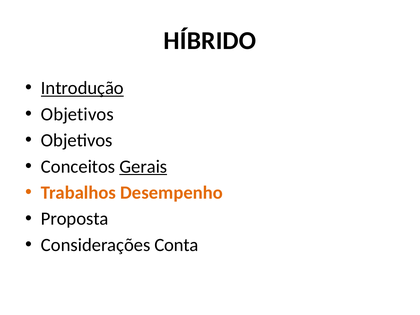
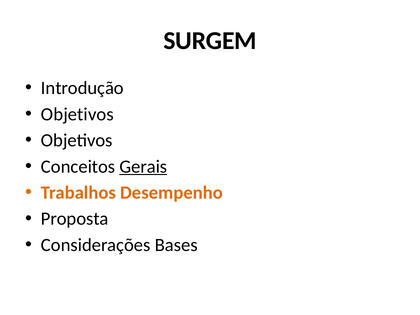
HÍBRIDO: HÍBRIDO -> SURGEM (210, 41)
Introdução underline: present -> none (82, 88)
Conta: Conta -> Bases (176, 245)
